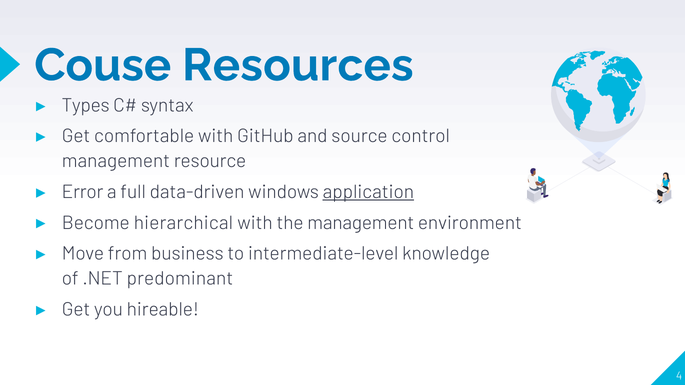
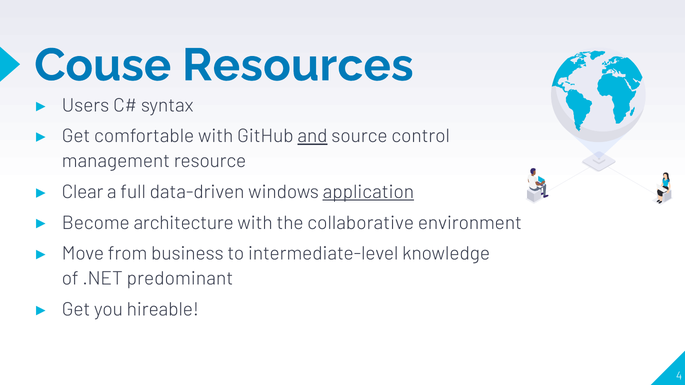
Types: Types -> Users (86, 105)
and underline: none -> present (313, 136)
Error: Error -> Clear (83, 192)
hierarchical: hierarchical -> architecture (184, 223)
the management: management -> collaborative (361, 223)
